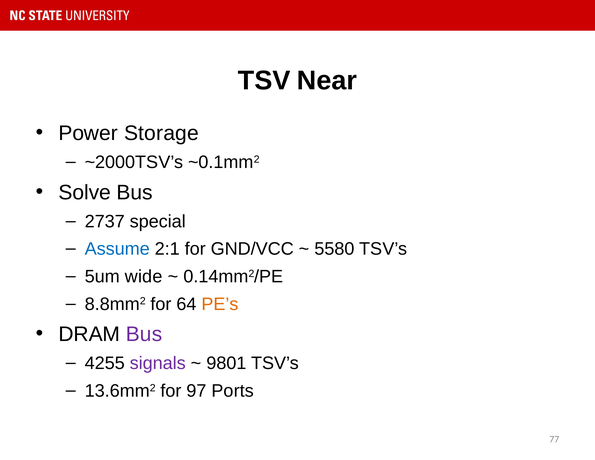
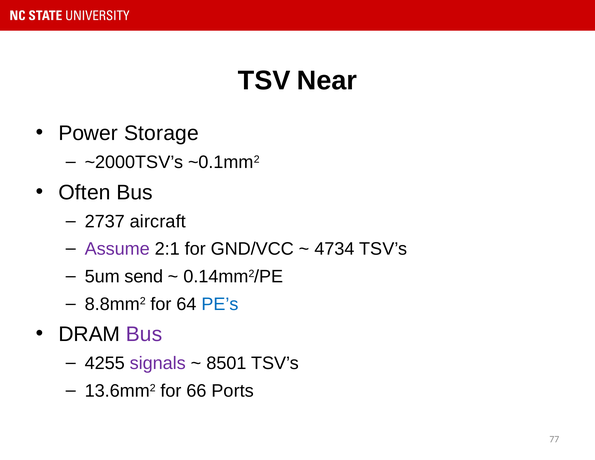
Solve: Solve -> Often (85, 192)
special: special -> aircraft (158, 221)
Assume colour: blue -> purple (117, 249)
5580: 5580 -> 4734 (335, 249)
wide: wide -> send (144, 276)
PE’s colour: orange -> blue (220, 304)
9801: 9801 -> 8501 (226, 363)
97: 97 -> 66 (197, 391)
